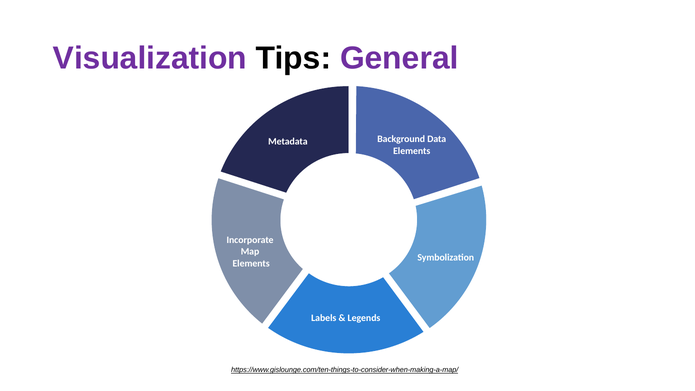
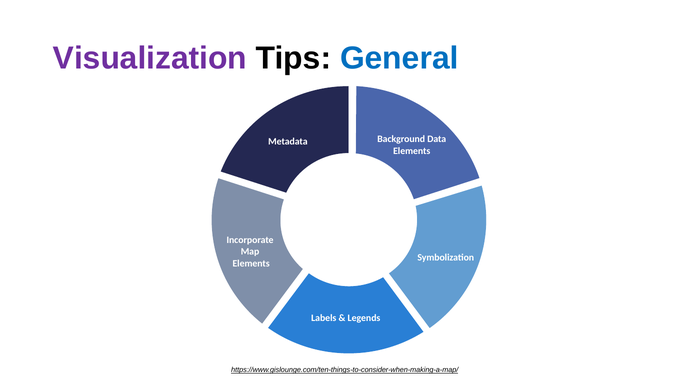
General colour: purple -> blue (399, 58)
